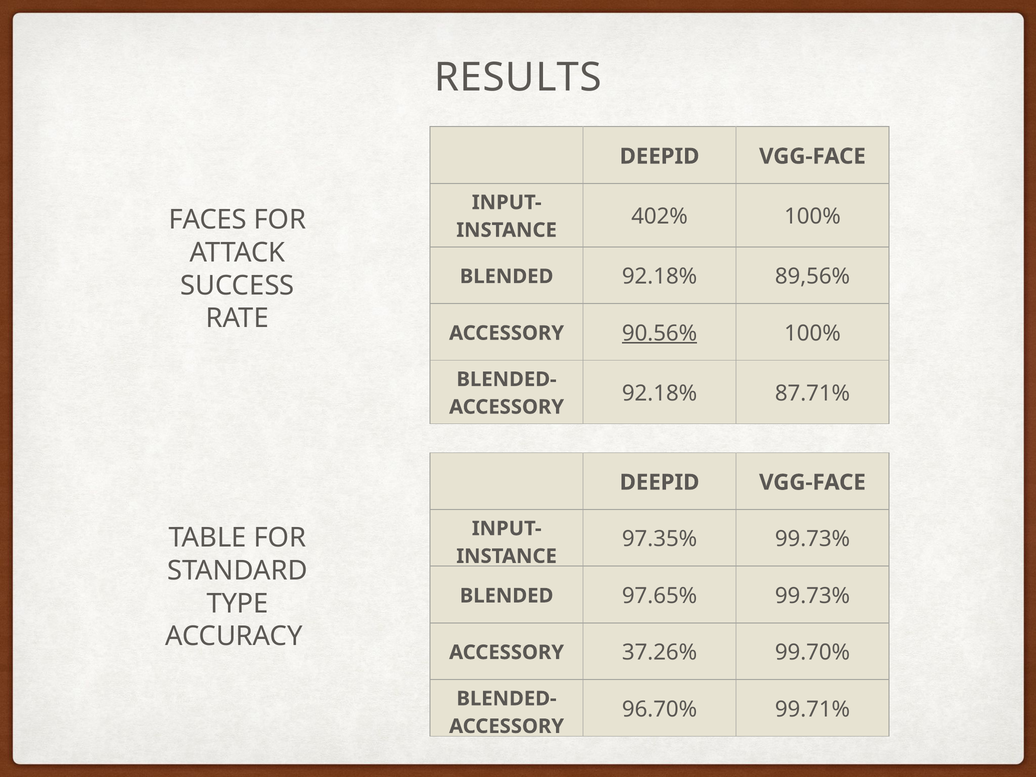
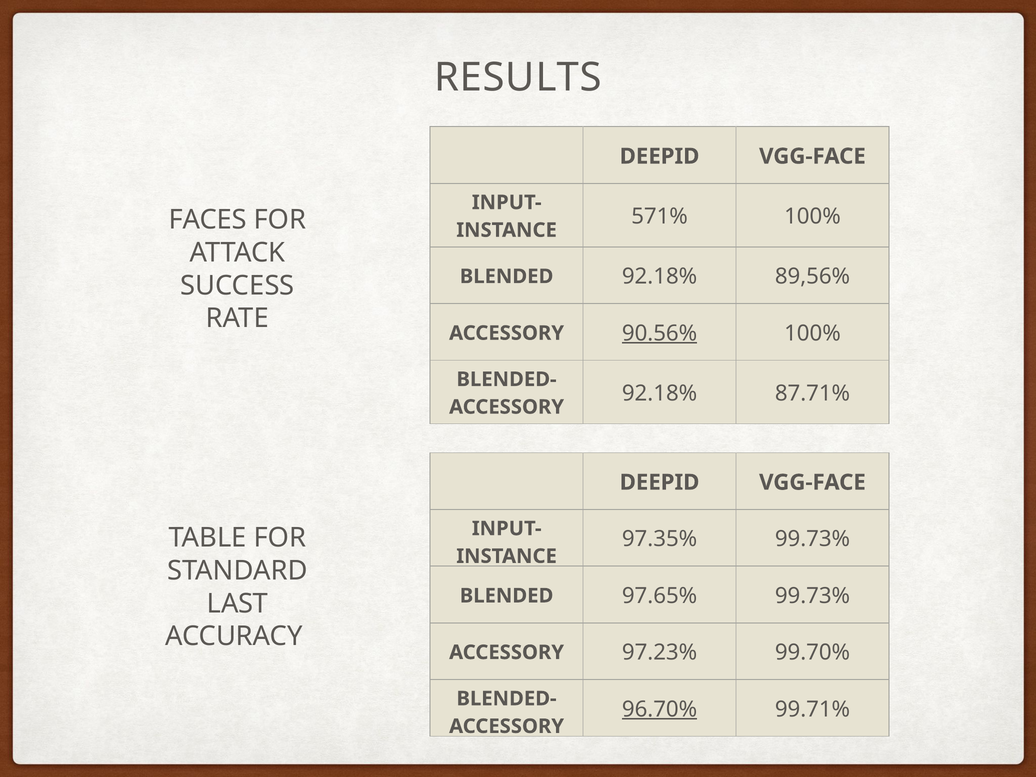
402%: 402% -> 571% (660, 216)
TYPE: TYPE -> LAST (238, 604)
37.26%: 37.26% -> 97.23% (660, 652)
96.70% underline: none -> present (660, 709)
